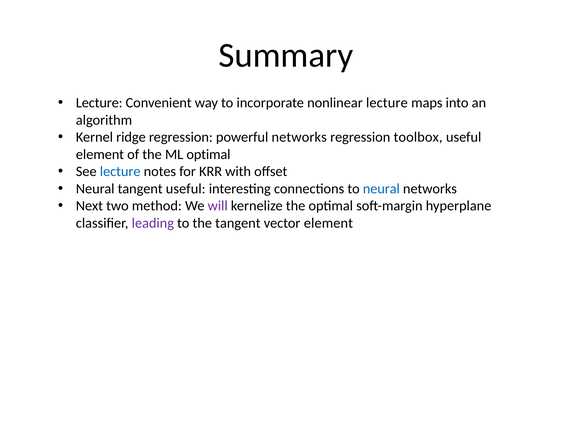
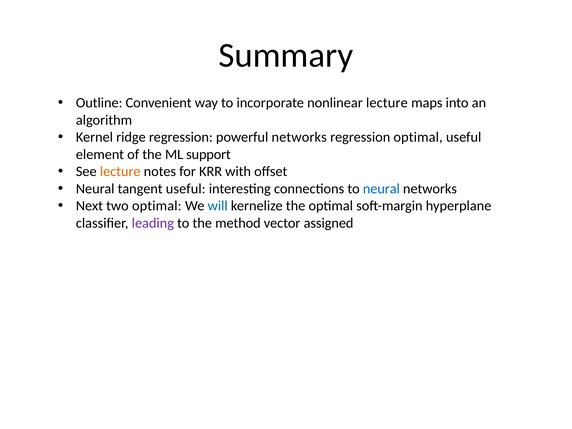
Lecture: Lecture -> Outline (99, 103)
regression toolbox: toolbox -> optimal (418, 137)
ML optimal: optimal -> support (208, 154)
lecture colour: blue -> orange (120, 172)
two method: method -> optimal (157, 206)
will colour: purple -> blue (218, 206)
the tangent: tangent -> method (238, 223)
vector element: element -> assigned (329, 223)
